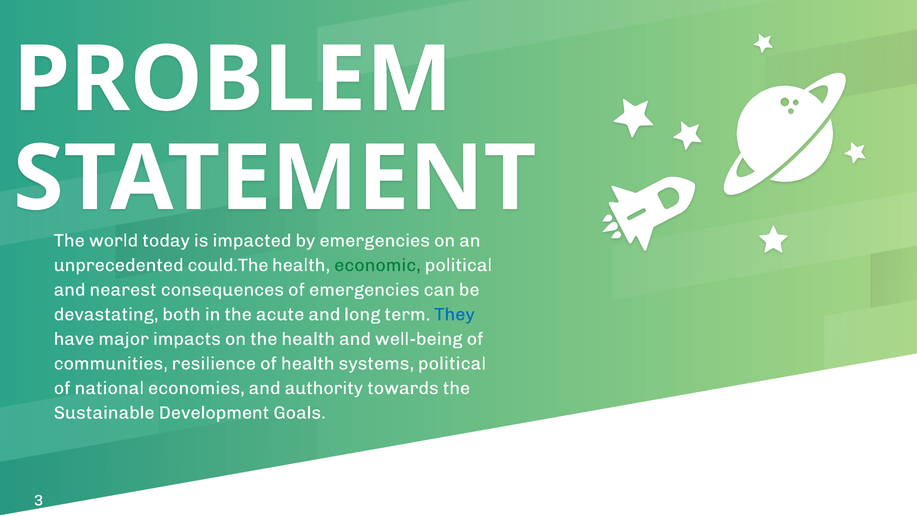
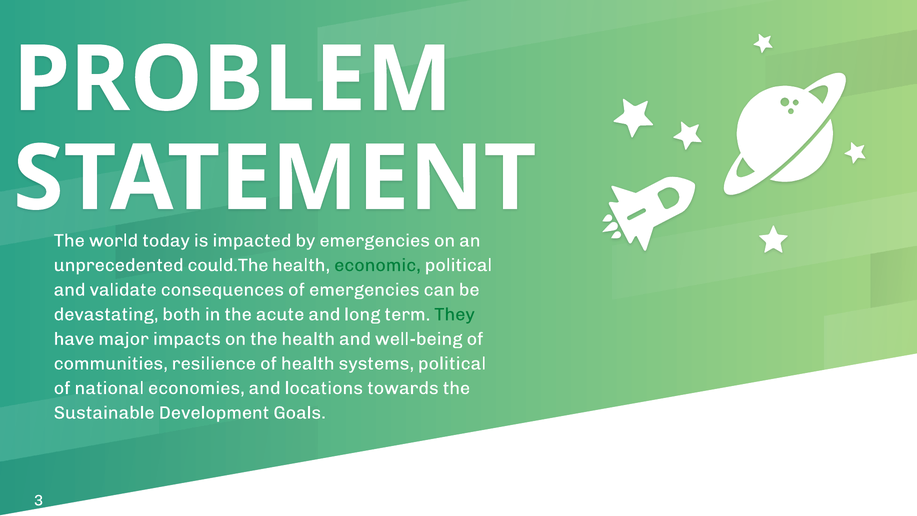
nearest: nearest -> validate (123, 290)
They colour: blue -> green (454, 314)
authority: authority -> locations (324, 388)
